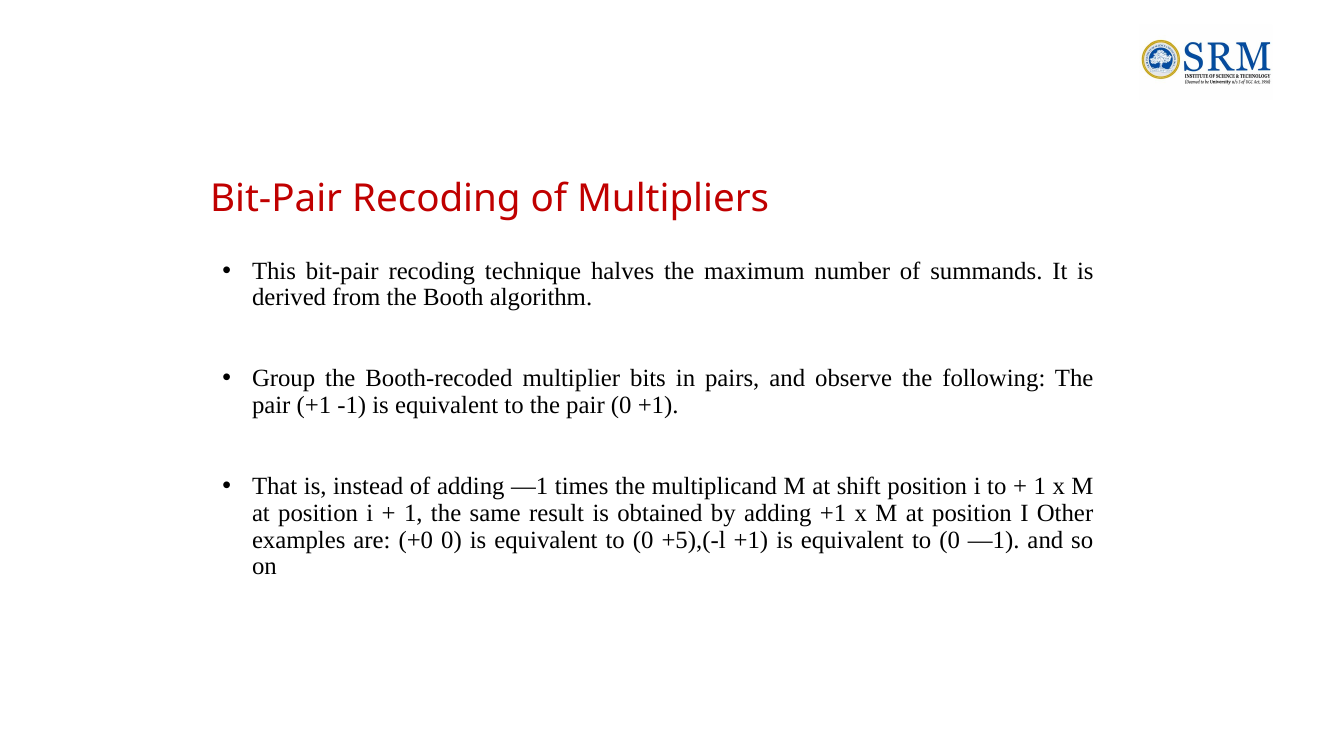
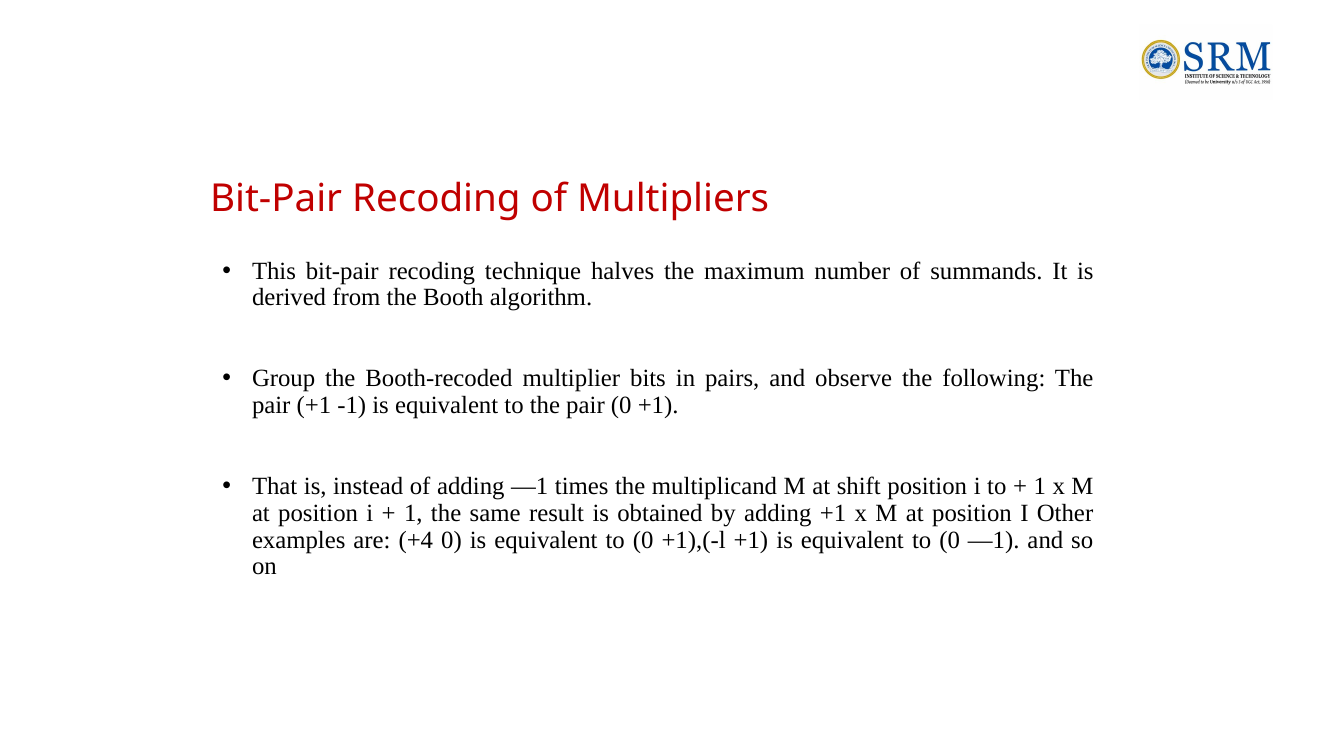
+0: +0 -> +4 (416, 540)
+5),(-l: +5),(-l -> +1),(-l (694, 540)
